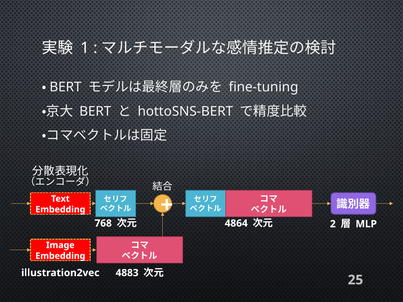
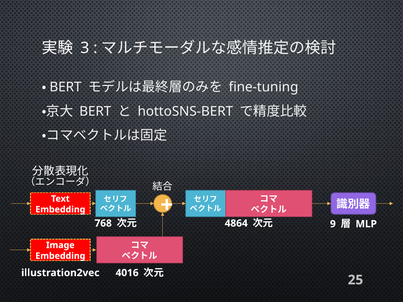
1: 1 -> 3 (85, 48)
2: 2 -> 9 (333, 224)
4883: 4883 -> 4016 (127, 273)
